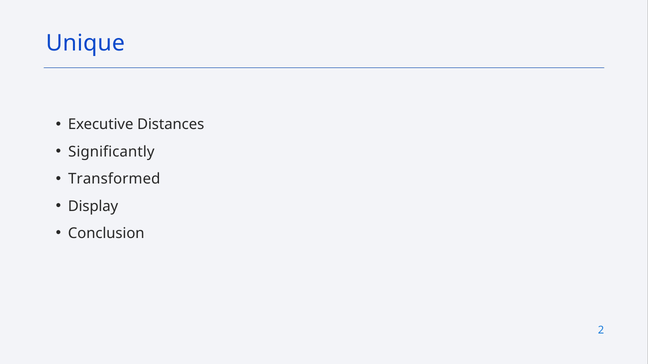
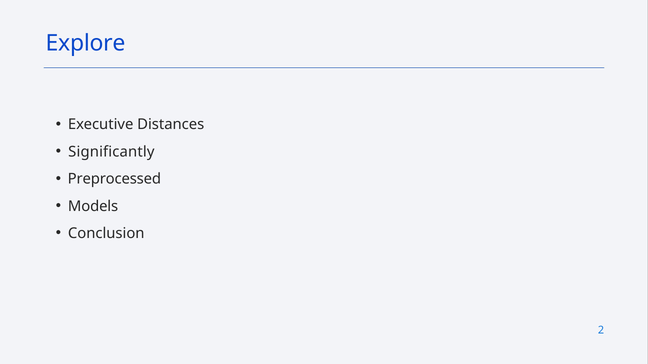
Unique: Unique -> Explore (86, 43)
Transformed: Transformed -> Preprocessed (114, 179)
Display: Display -> Models (93, 206)
